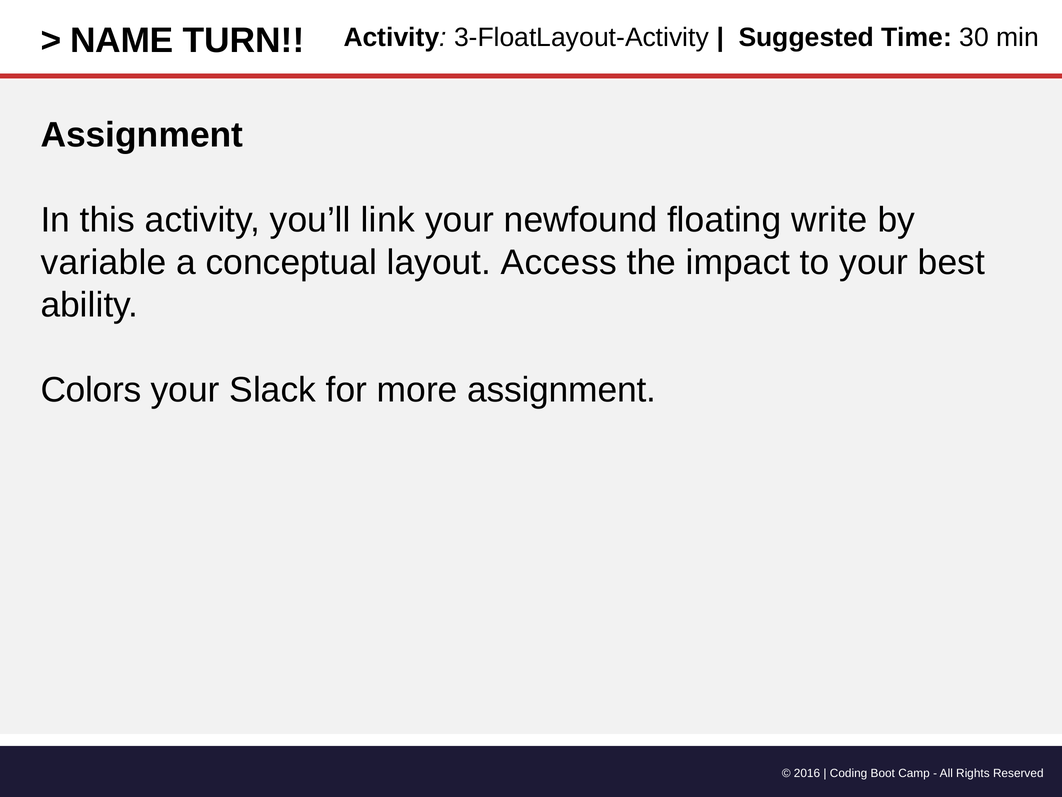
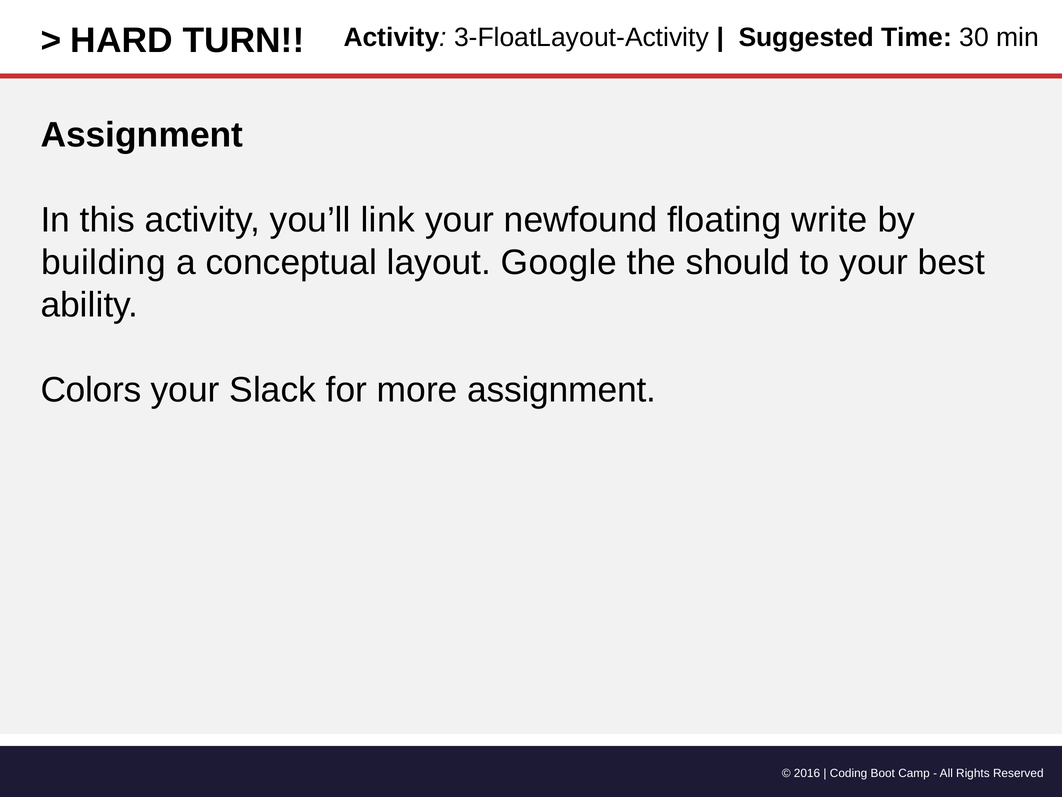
NAME: NAME -> HARD (122, 40)
variable: variable -> building (103, 263)
Access: Access -> Google (559, 263)
impact: impact -> should (738, 263)
